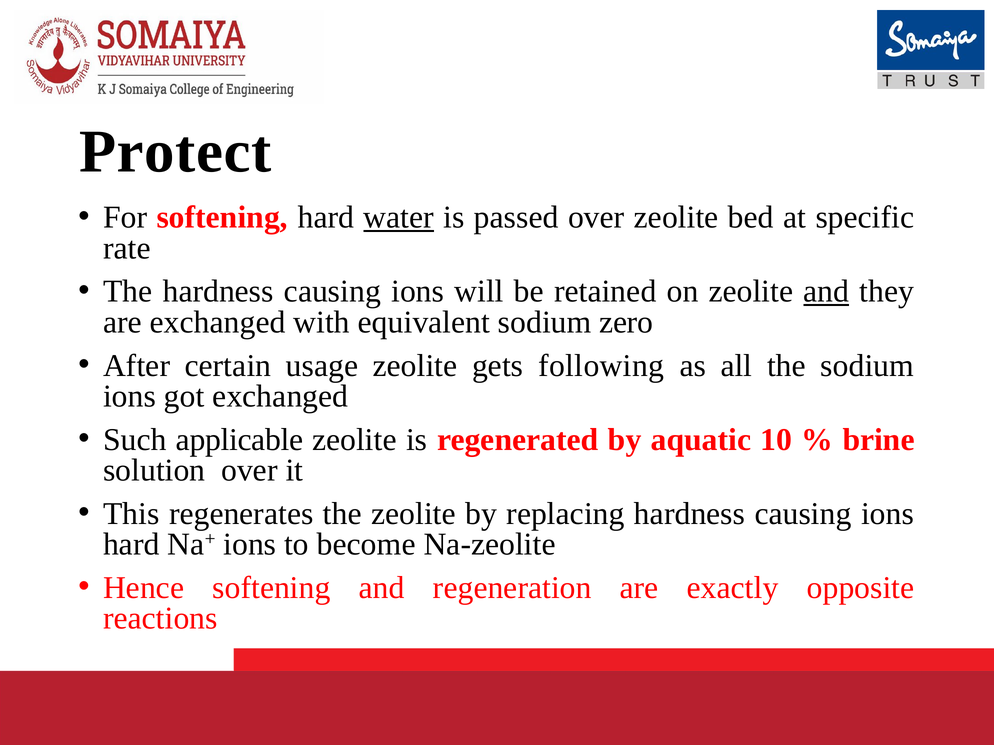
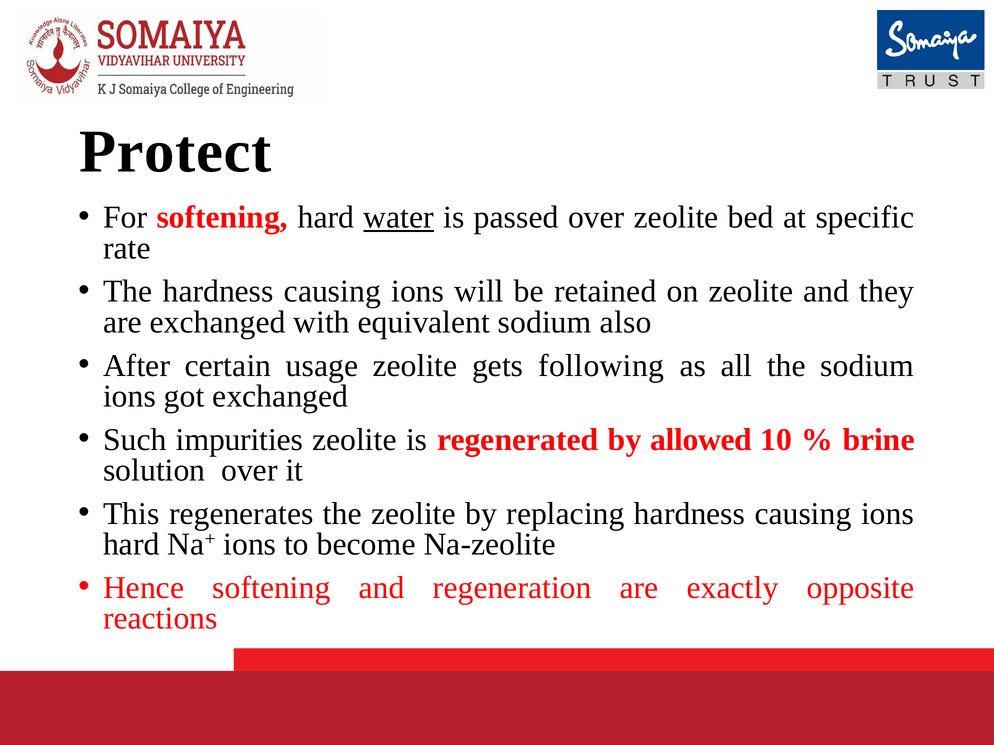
and underline: present -> none (826, 292)
zero: zero -> also (626, 323)
applicable: applicable -> impurities (239, 440)
aquatic: aquatic -> allowed (701, 440)
